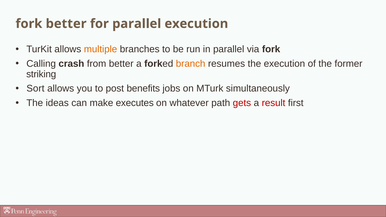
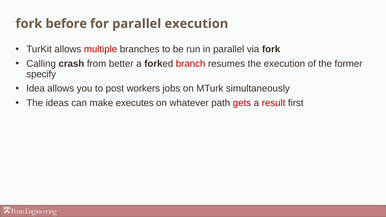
fork better: better -> before (66, 24)
multiple colour: orange -> red (101, 49)
branch colour: orange -> red (191, 64)
striking: striking -> specify (41, 74)
Sort: Sort -> Idea (36, 89)
benefits: benefits -> workers (143, 89)
